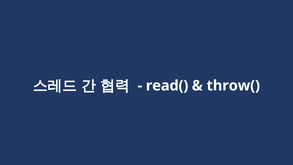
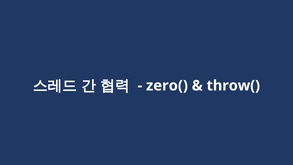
read(: read( -> zero( (167, 86)
